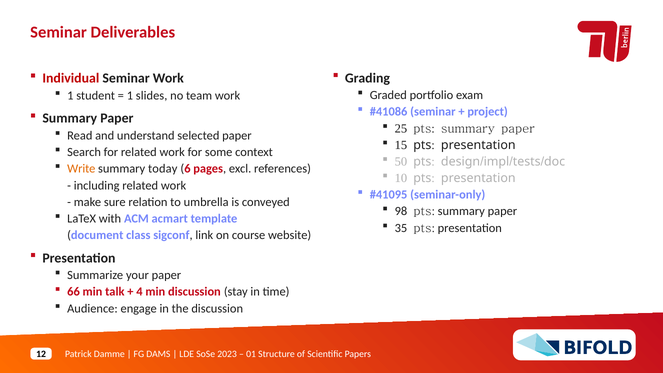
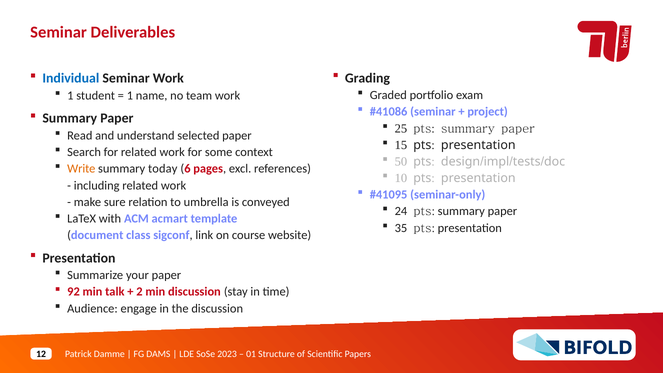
Individual colour: red -> blue (71, 78)
slides: slides -> name (152, 96)
98: 98 -> 24 (401, 211)
66: 66 -> 92 (74, 292)
4: 4 -> 2 (139, 292)
